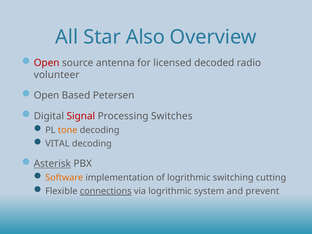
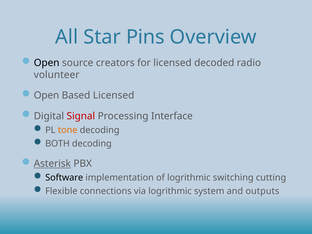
Also: Also -> Pins (145, 37)
Open colour: red -> black (47, 63)
antenna: antenna -> creators (115, 63)
Based Petersen: Petersen -> Licensed (114, 95)
Switches: Switches -> Interface (172, 116)
VITAL: VITAL -> BOTH (57, 144)
Software colour: orange -> black (64, 178)
connections underline: present -> none (106, 191)
prevent: prevent -> outputs (262, 191)
